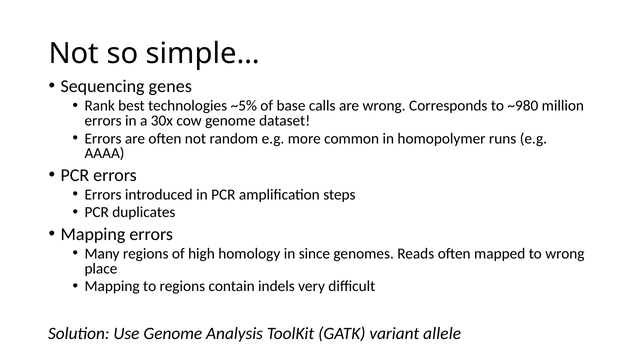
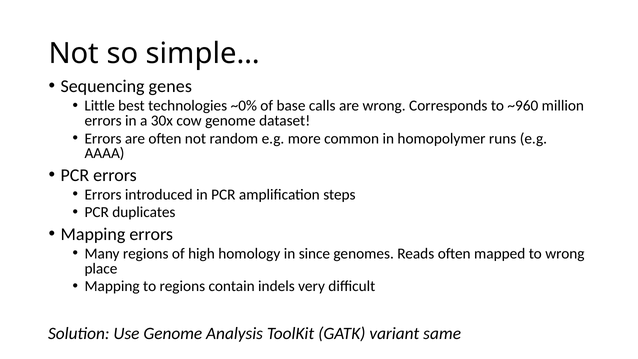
Rank: Rank -> Little (100, 106)
~5%: ~5% -> ~0% (244, 106)
~980: ~980 -> ~960 (523, 106)
allele: allele -> same (442, 333)
